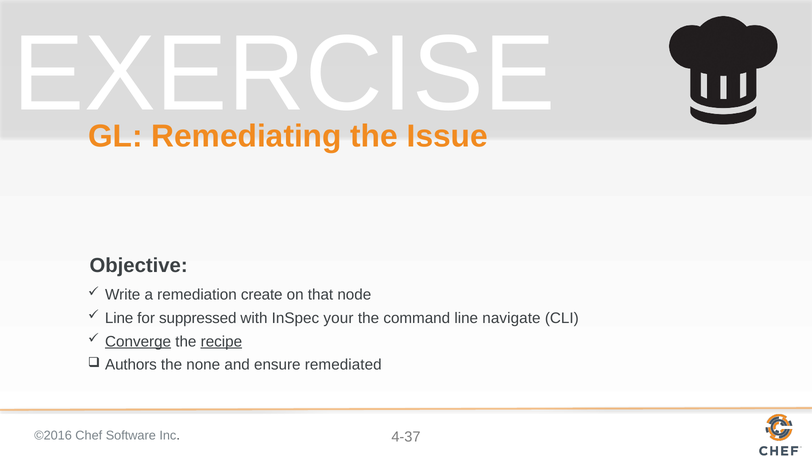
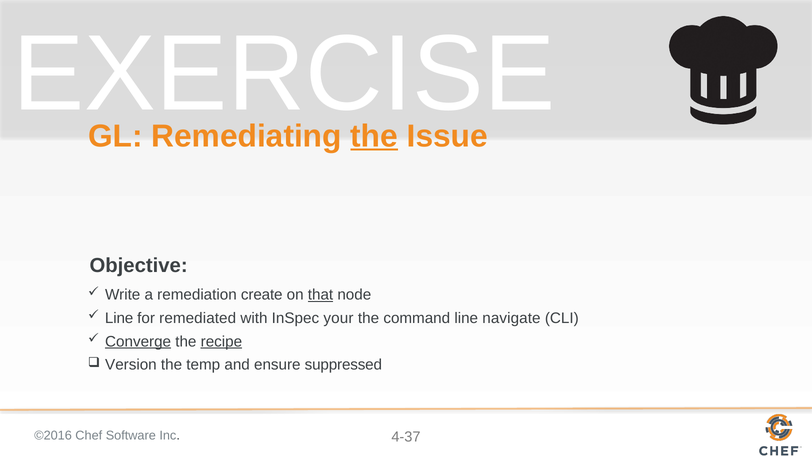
the underline: none -> present (374, 136)
that underline: none -> present (321, 295)
suppressed: suppressed -> remediated (198, 318)
Authors: Authors -> Version (131, 365)
none: none -> temp (203, 365)
remediated: remediated -> suppressed (343, 365)
